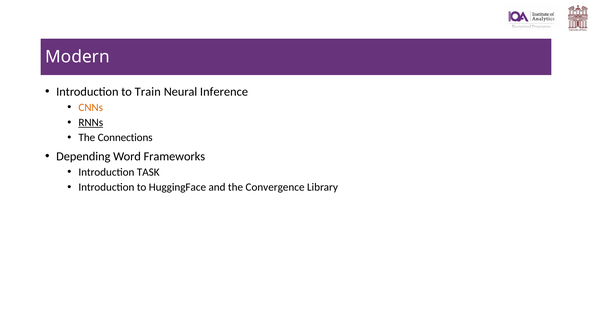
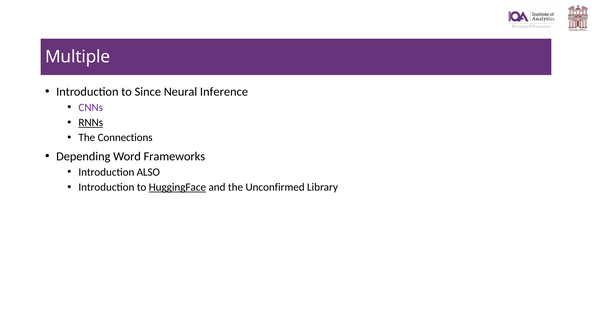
Modern: Modern -> Multiple (78, 57)
Train: Train -> Since (148, 92)
CNNs colour: orange -> purple (91, 107)
TASK: TASK -> ALSO (148, 172)
HuggingFace underline: none -> present (177, 187)
Convergence: Convergence -> Unconfirmed (275, 187)
